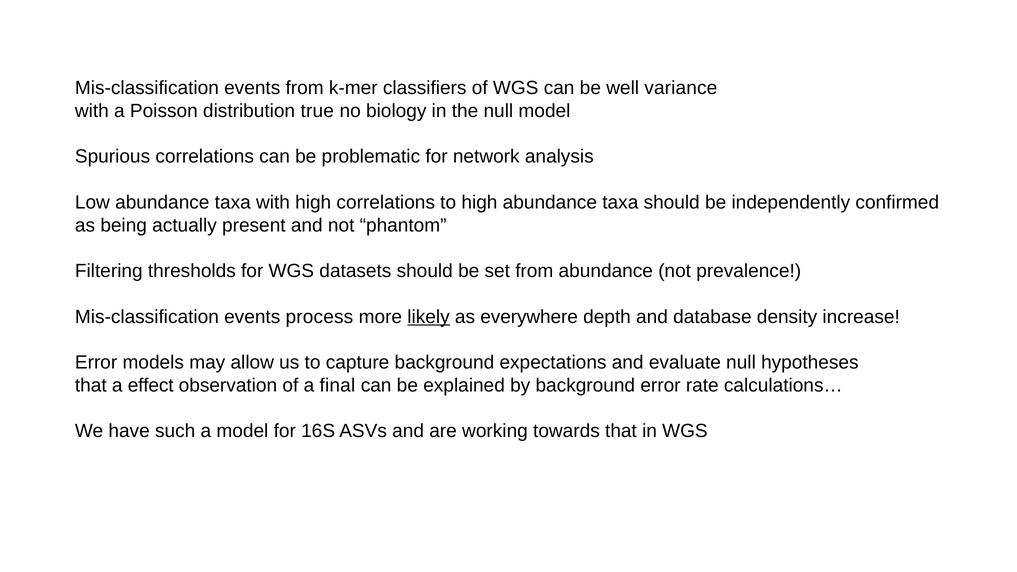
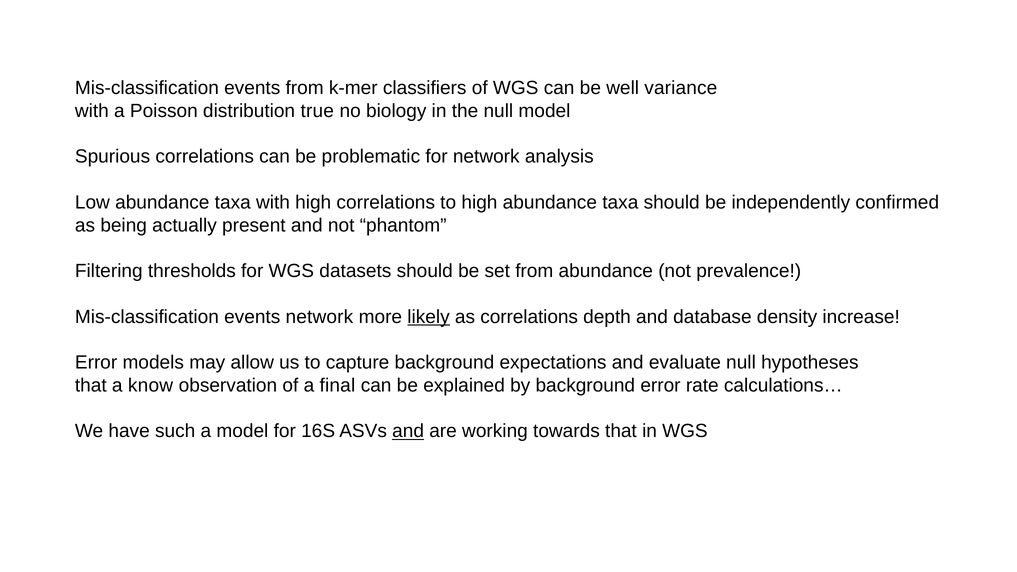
events process: process -> network (319, 317)
as everywhere: everywhere -> correlations (529, 317)
effect: effect -> know (151, 385)
and underline: none -> present (408, 431)
